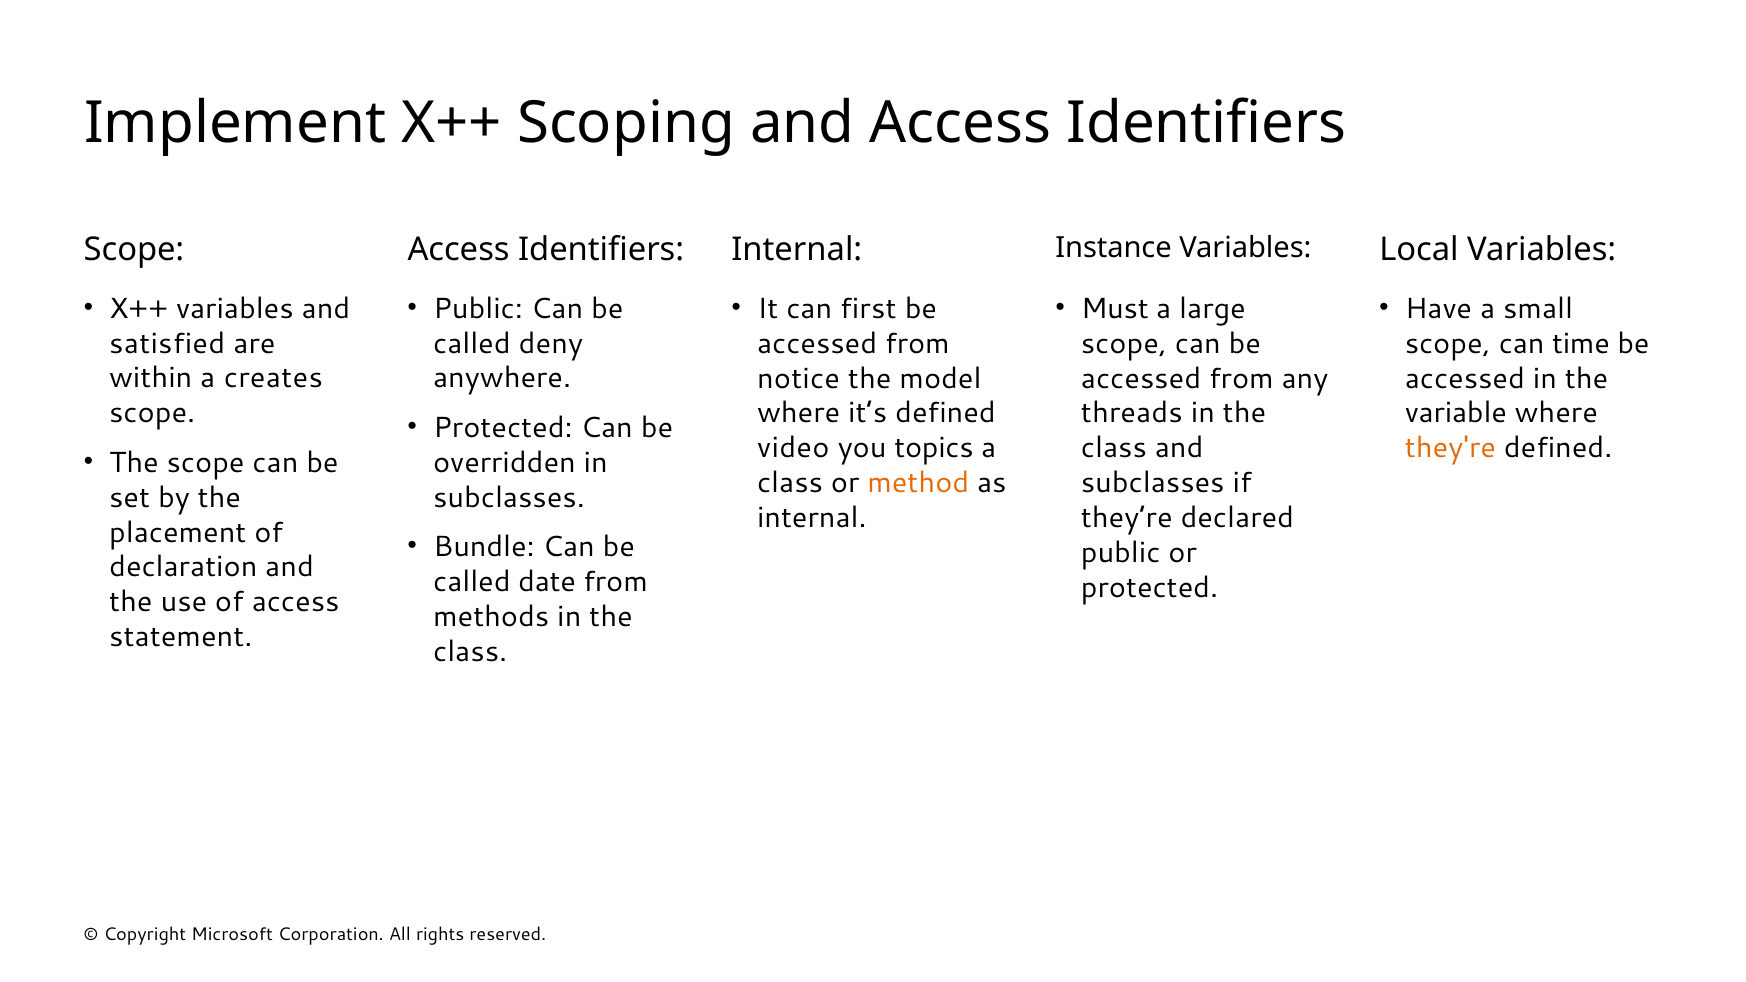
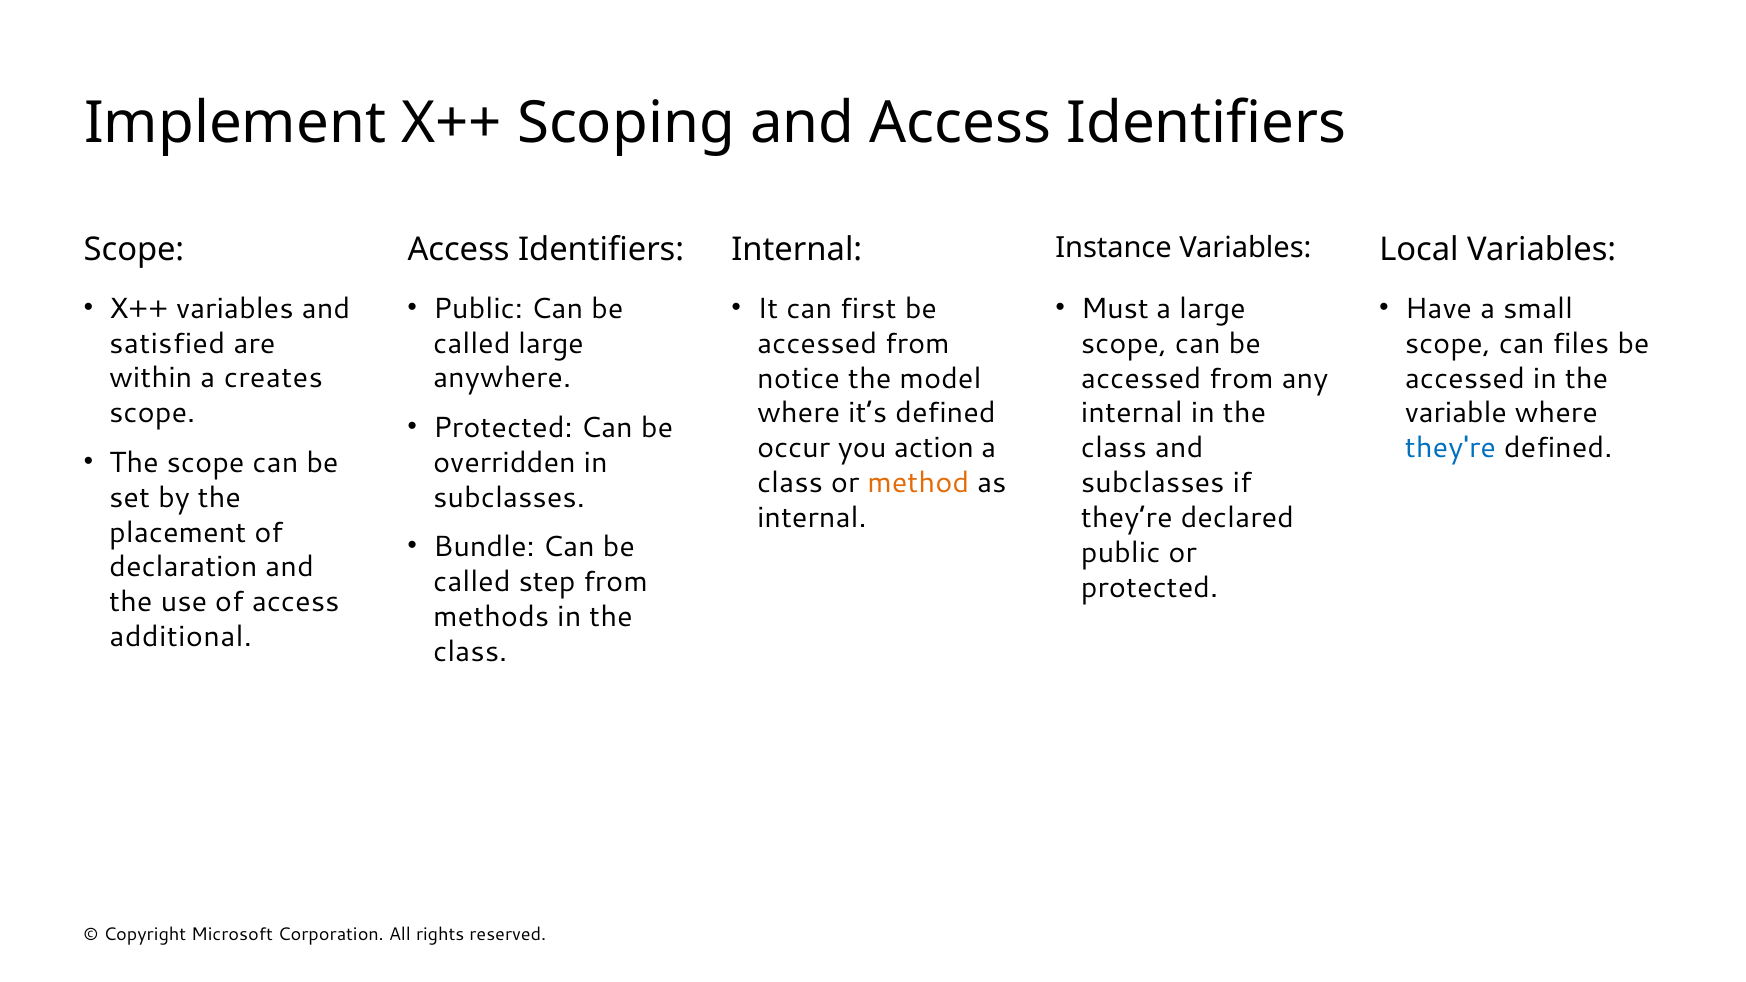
called deny: deny -> large (551, 344)
time: time -> files (1581, 344)
threads: threads -> internal (1132, 413)
video: video -> occur (794, 448)
topics: topics -> action (934, 448)
they're colour: orange -> blue (1450, 448)
date: date -> step (547, 582)
statement: statement -> additional (181, 637)
